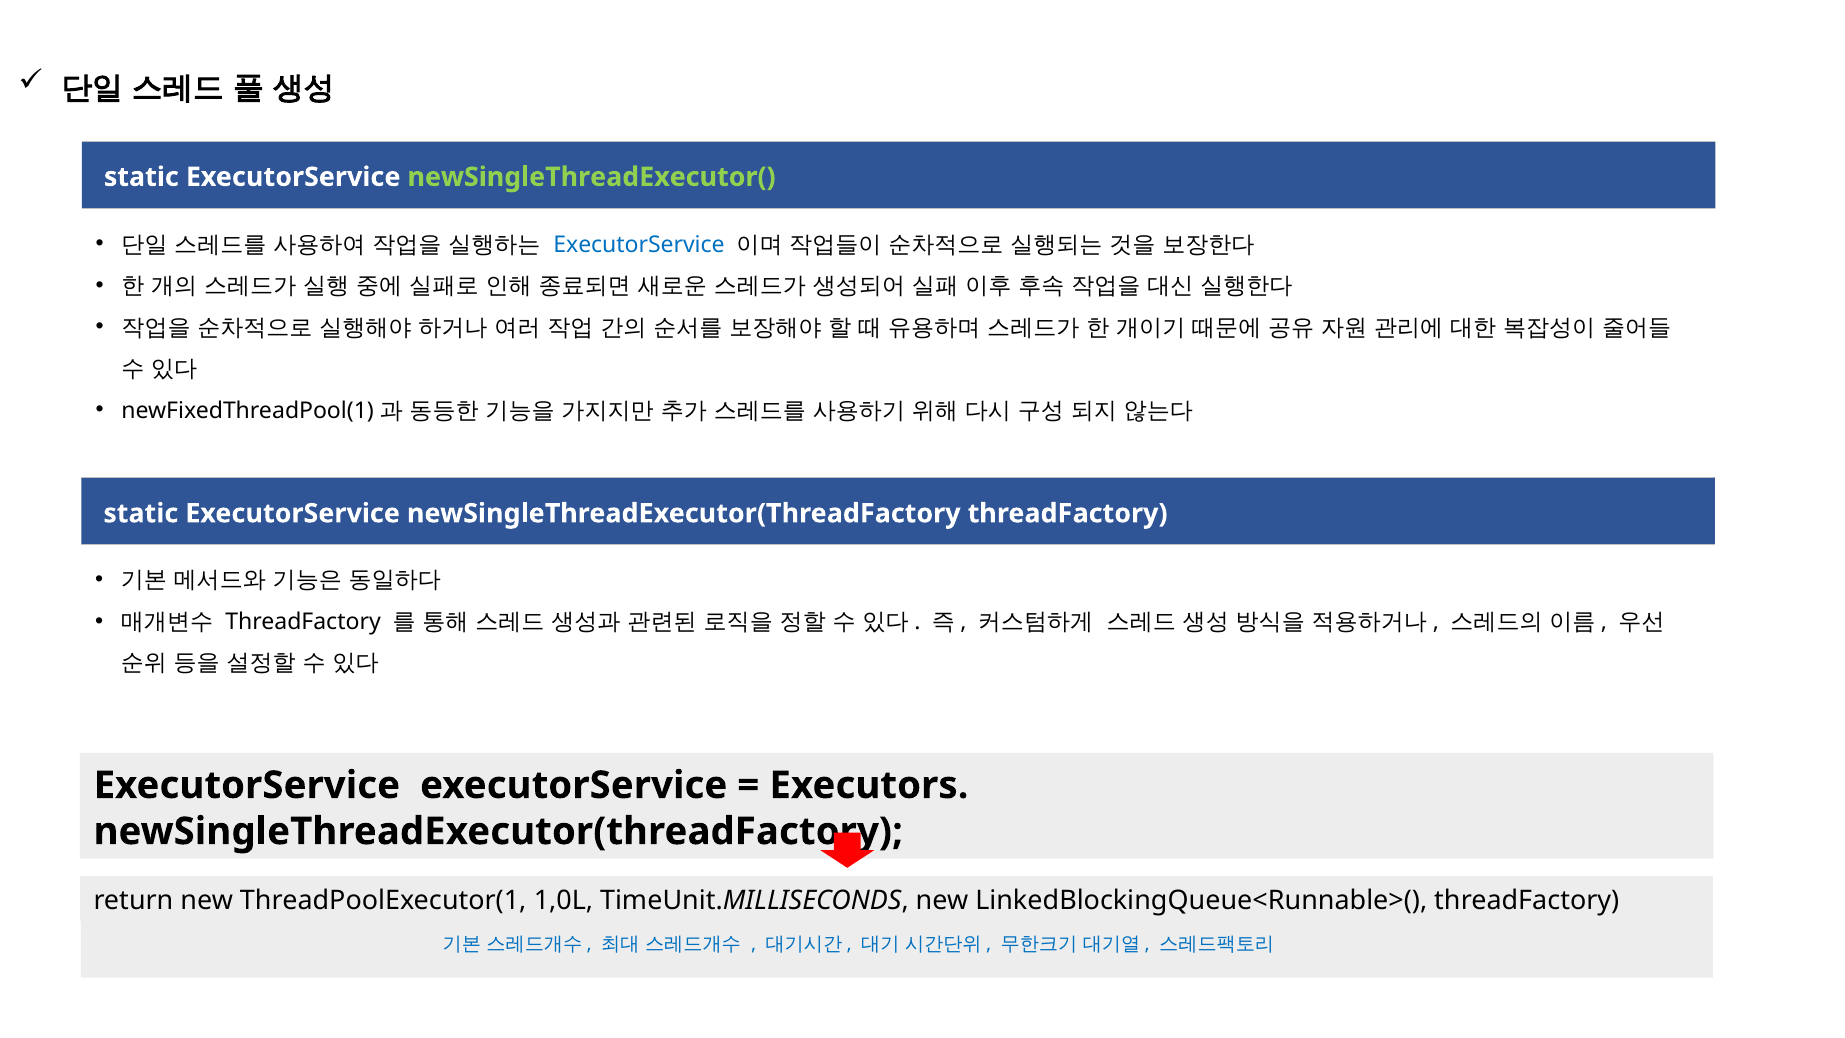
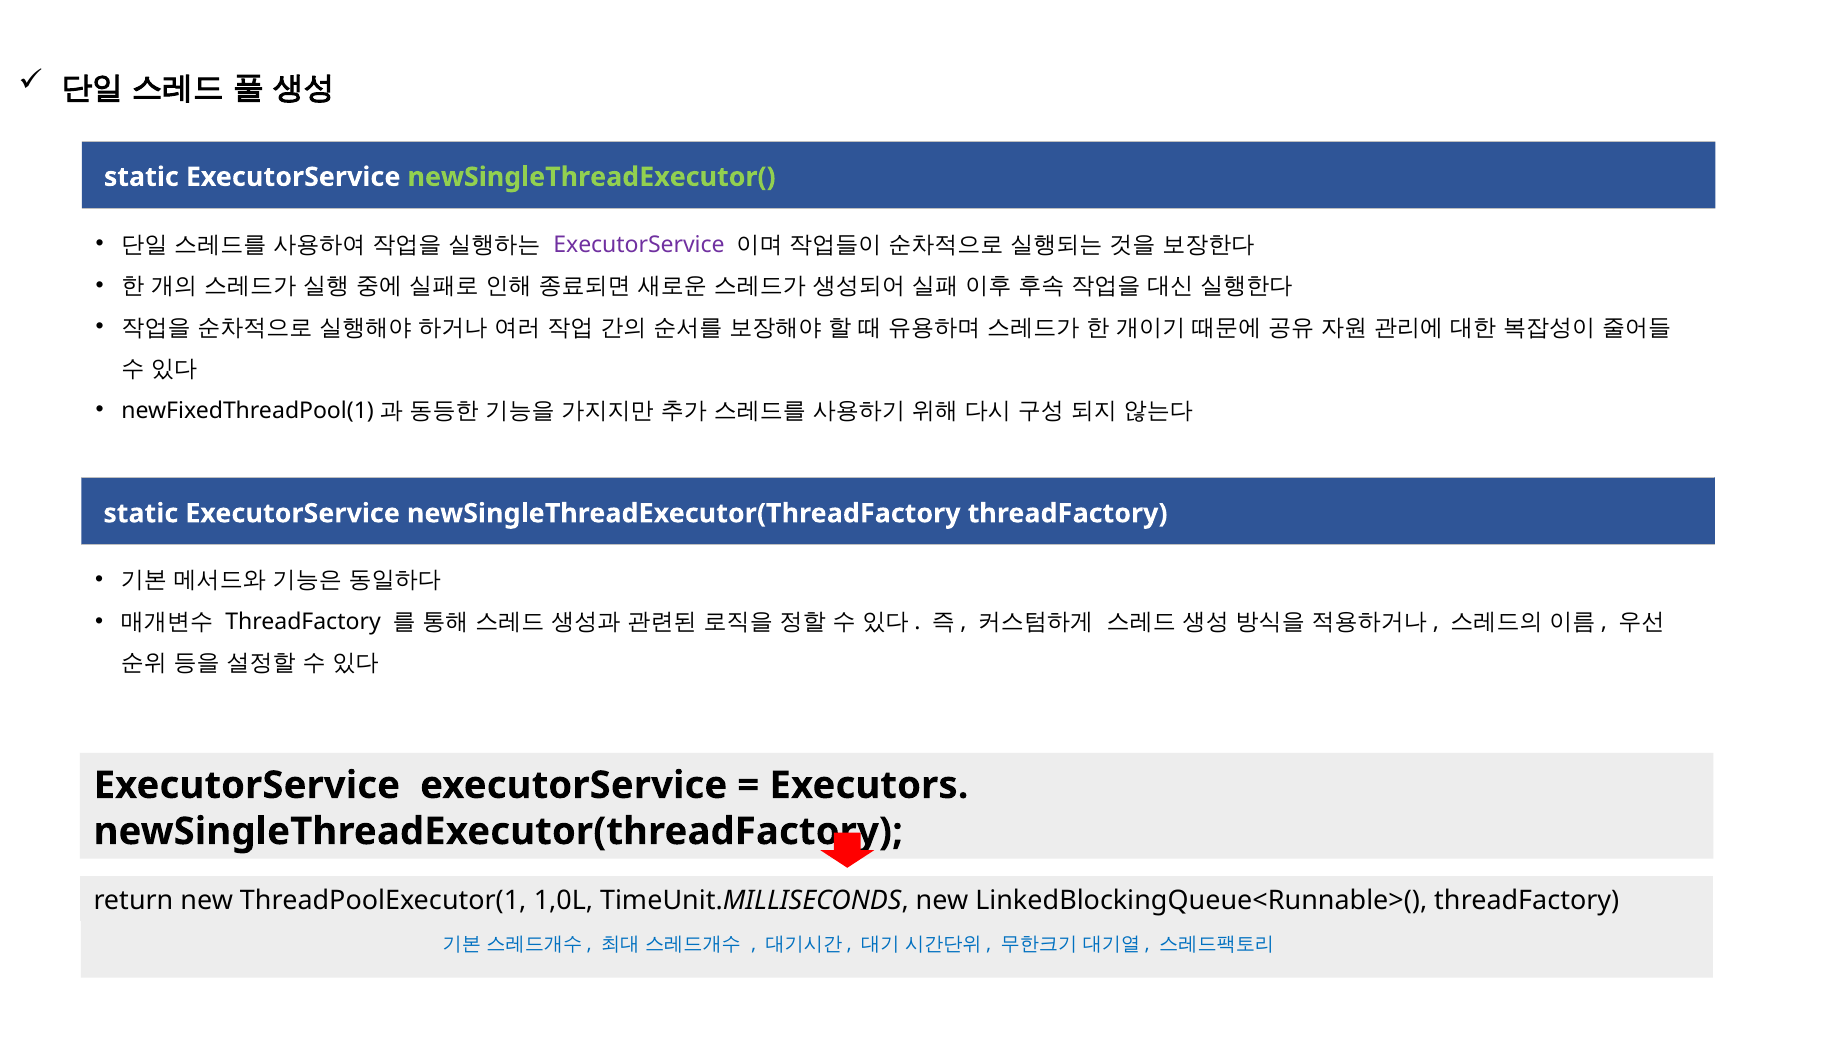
ExecutorService colour: blue -> purple (639, 244)
